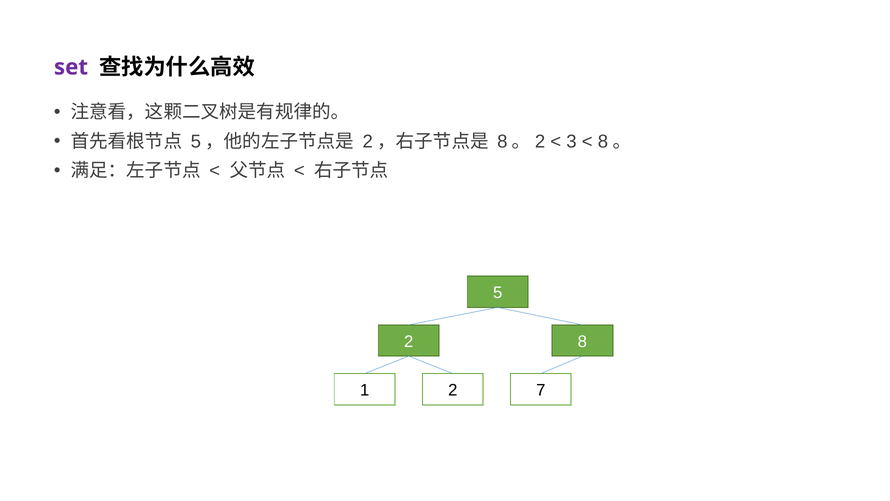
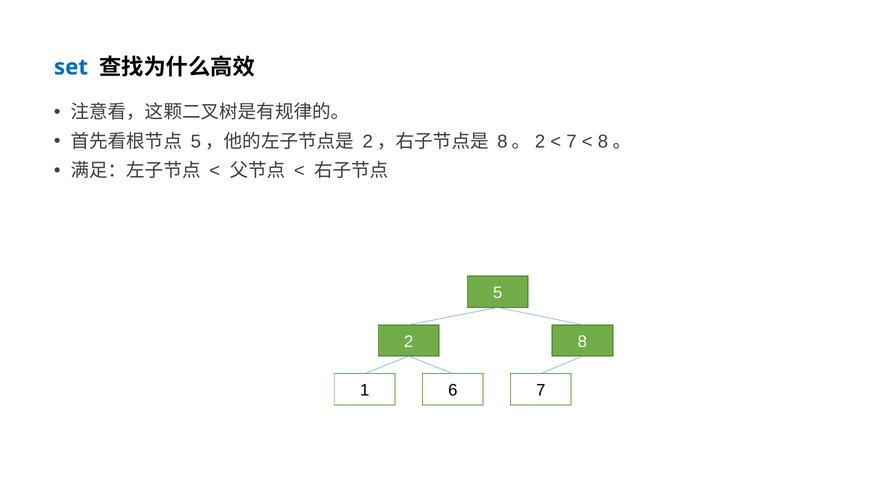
set colour: purple -> blue (71, 67)
3: 3 -> 7 (571, 141)
1 2: 2 -> 6 (453, 390)
